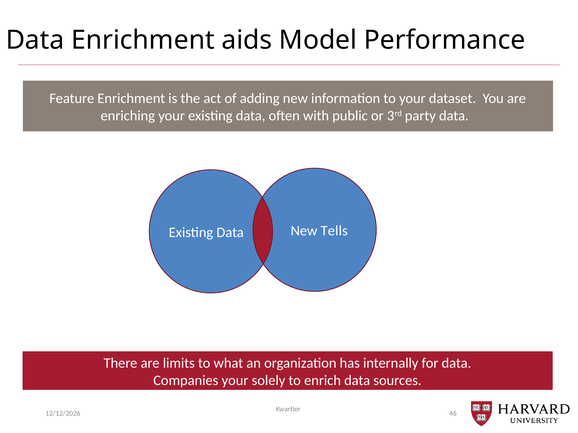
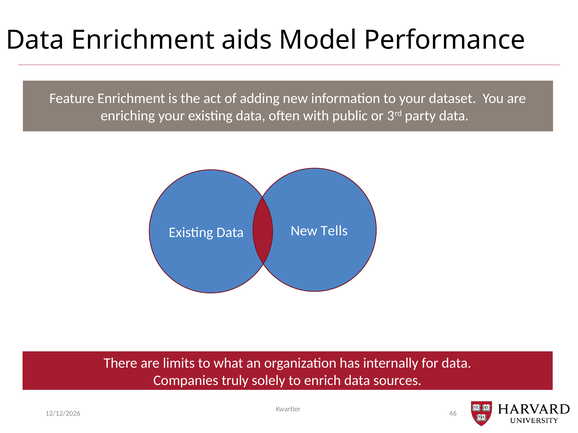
Companies your: your -> truly (235, 381)
